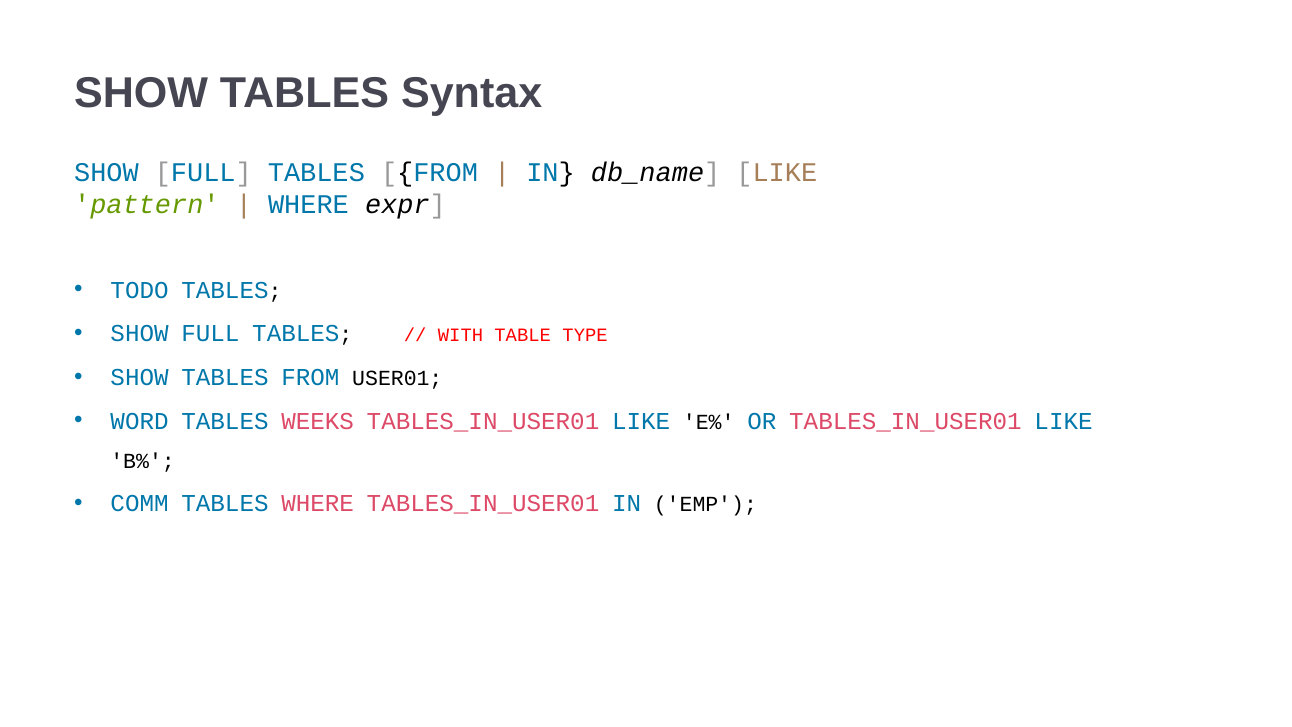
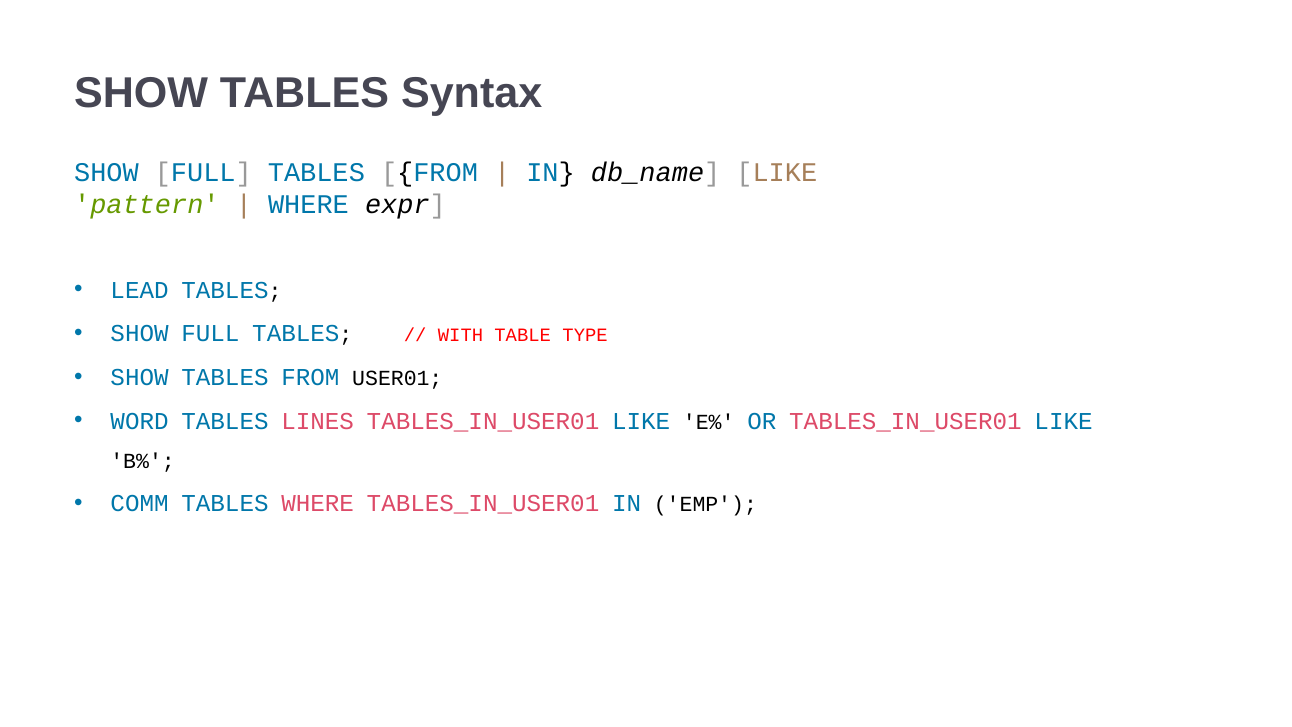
TODO: TODO -> LEAD (140, 290)
WEEKS: WEEKS -> LINES (318, 421)
